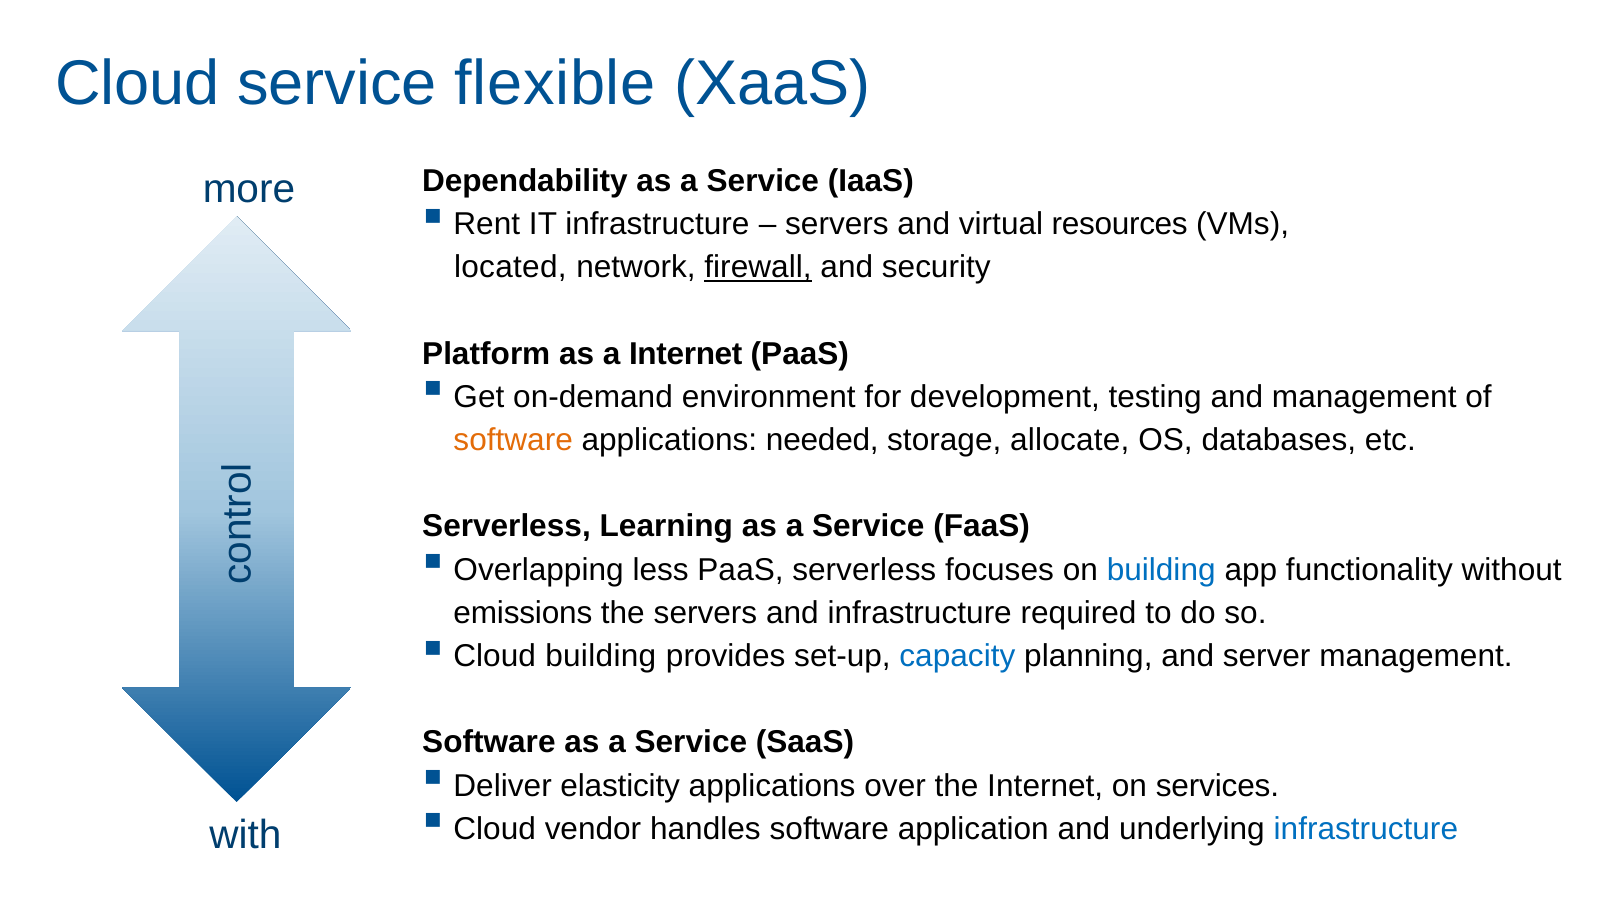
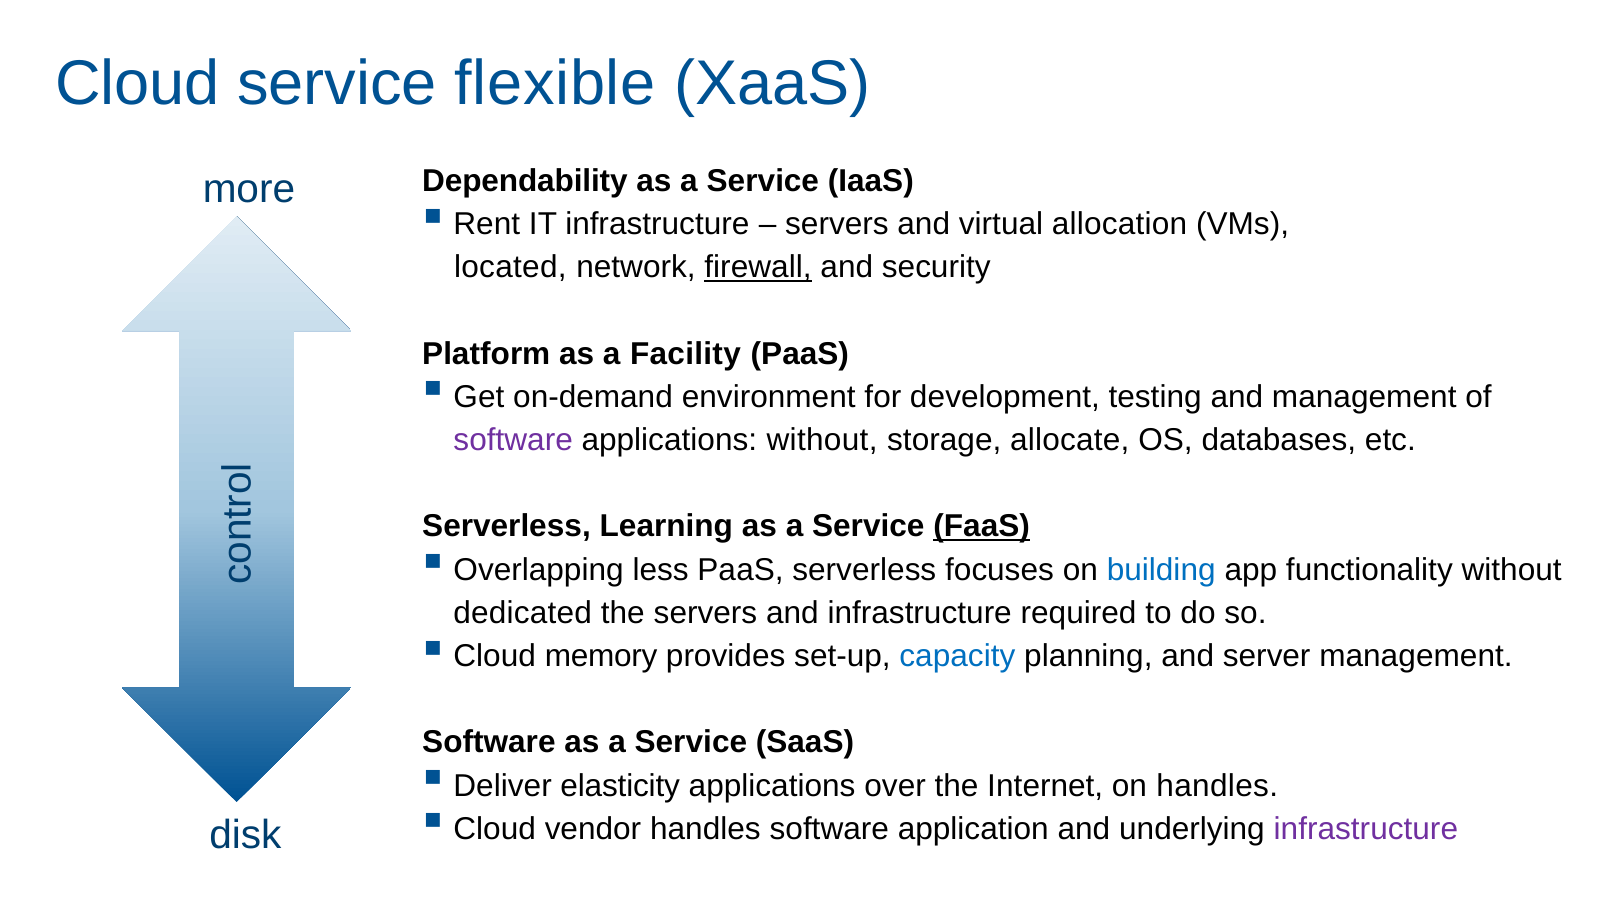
resources: resources -> allocation (1119, 224)
a Internet: Internet -> Facility (685, 354)
software colour: orange -> purple (513, 440)
applications needed: needed -> without (822, 440)
FaaS underline: none -> present (982, 526)
emissions: emissions -> dedicated (523, 613)
Cloud building: building -> memory (601, 656)
on services: services -> handles (1217, 786)
infrastructure colour: blue -> purple (1366, 829)
with: with -> disk (245, 835)
